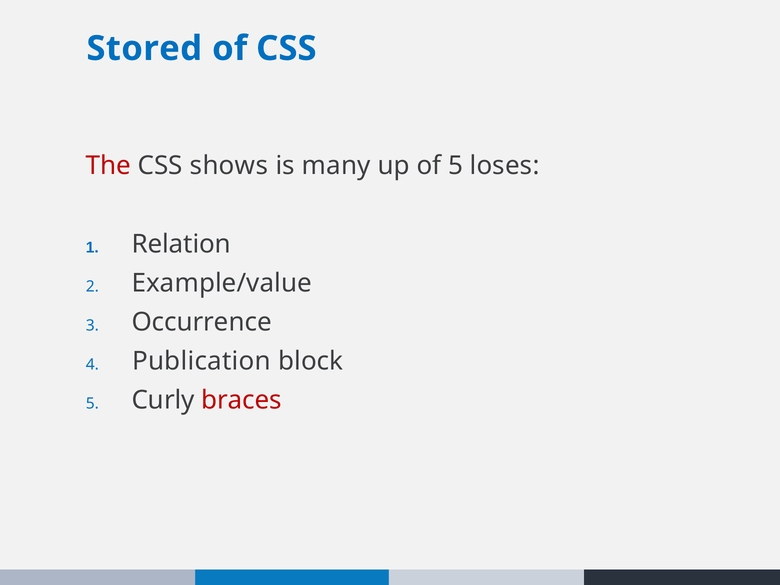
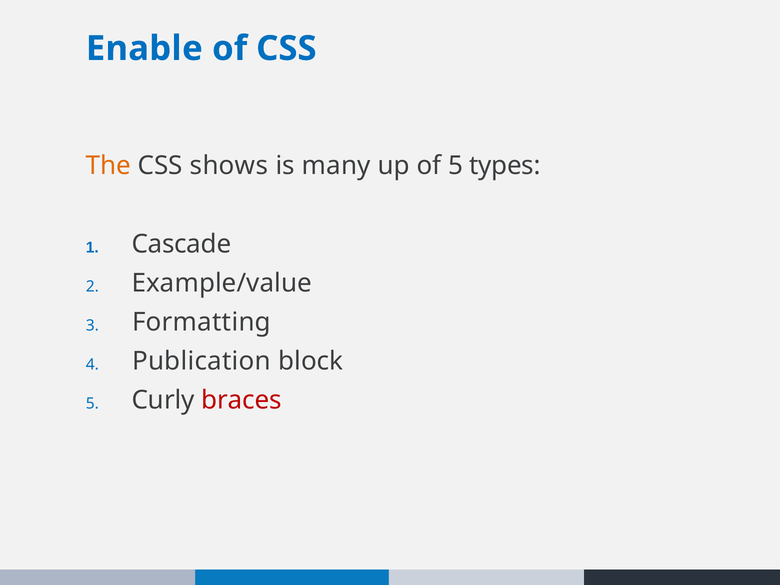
Stored: Stored -> Enable (144, 49)
The colour: red -> orange (108, 166)
loses: loses -> types (505, 166)
Relation: Relation -> Cascade (181, 244)
Occurrence: Occurrence -> Formatting (201, 322)
